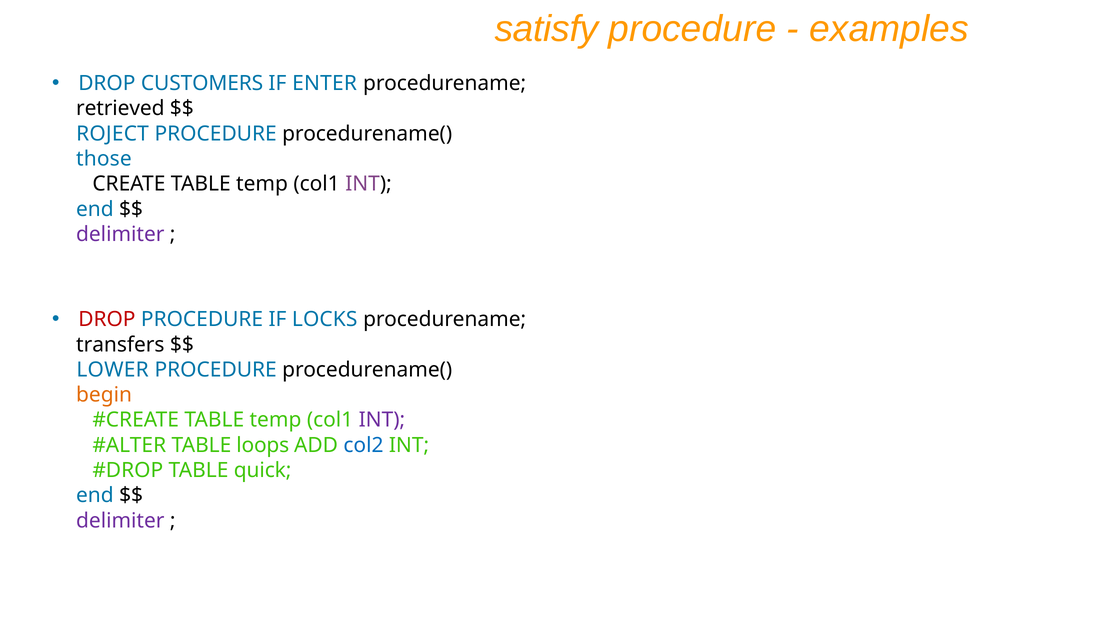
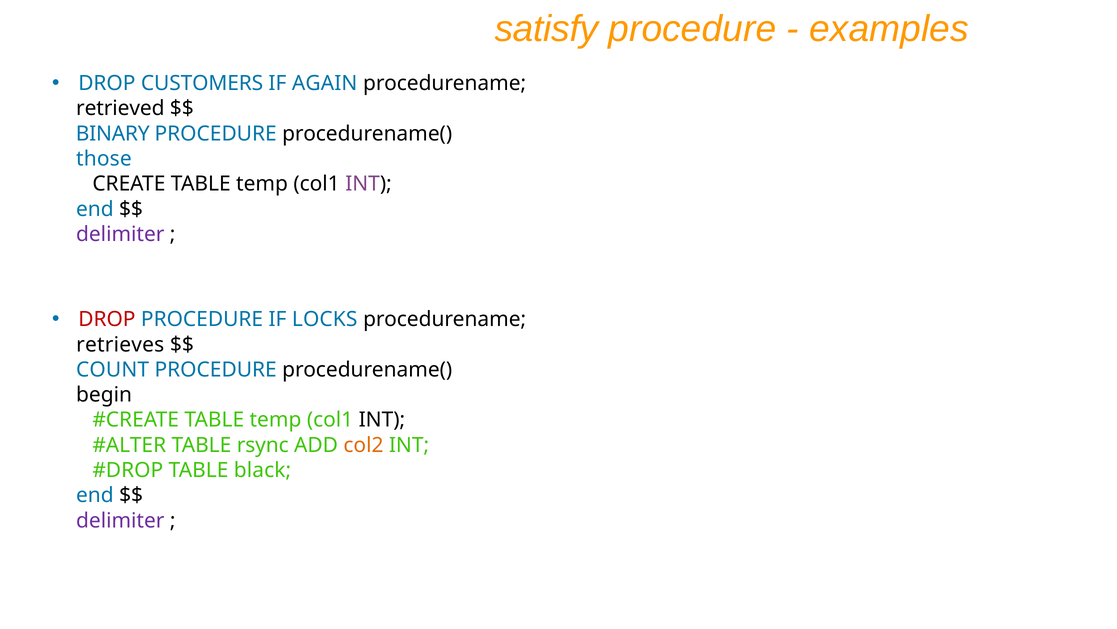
ENTER: ENTER -> AGAIN (325, 83)
ROJECT: ROJECT -> BINARY (113, 134)
transfers: transfers -> retrieves (120, 344)
LOWER: LOWER -> COUNT (113, 369)
begin colour: orange -> black (104, 394)
INT colour: purple -> black (382, 420)
loops: loops -> rsync (263, 445)
col2 colour: blue -> orange (363, 445)
quick: quick -> black (263, 470)
